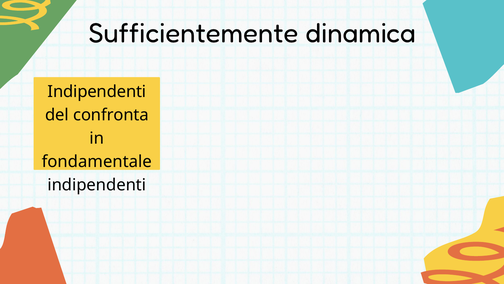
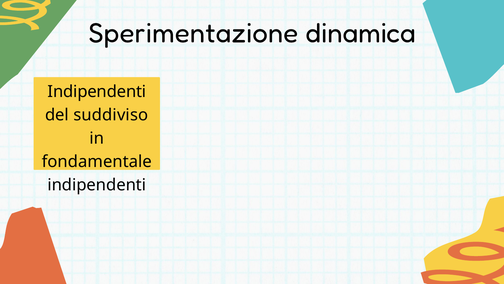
Sufficientemente: Sufficientemente -> Sperimentazione (193, 33)
confronta: confronta -> suddiviso (111, 115)
